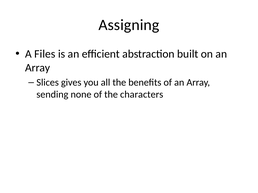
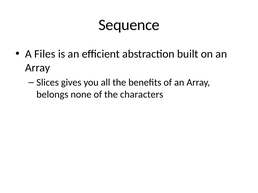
Assigning: Assigning -> Sequence (129, 25)
sending: sending -> belongs (52, 95)
